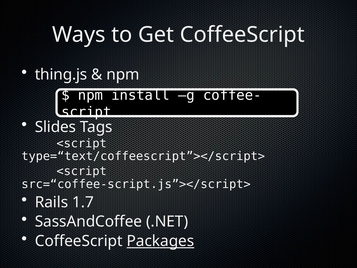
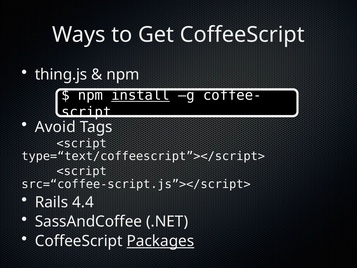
install underline: none -> present (141, 95)
Slides: Slides -> Avoid (55, 127)
1.7: 1.7 -> 4.4 (83, 202)
